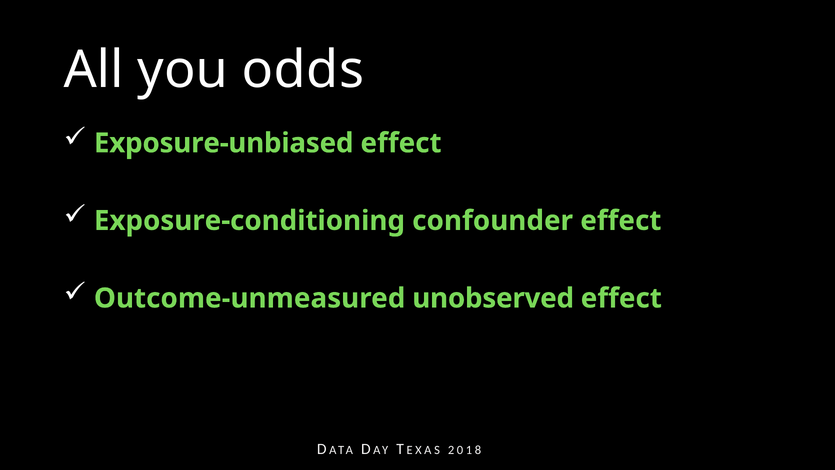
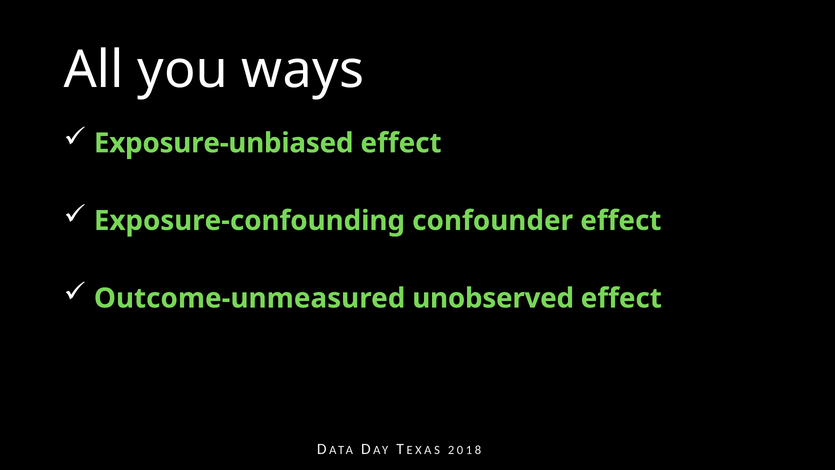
odds: odds -> ways (303, 70)
Exposure-conditioning: Exposure-conditioning -> Exposure-confounding (249, 221)
